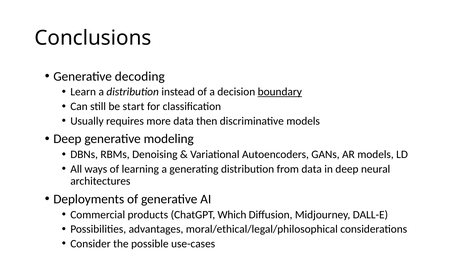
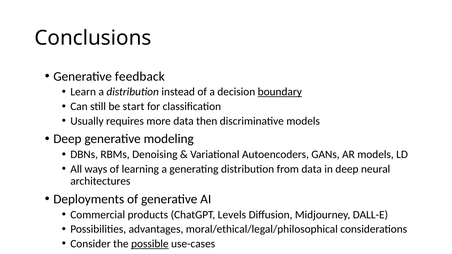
decoding: decoding -> feedback (140, 76)
Which: Which -> Levels (232, 215)
possible underline: none -> present (150, 244)
